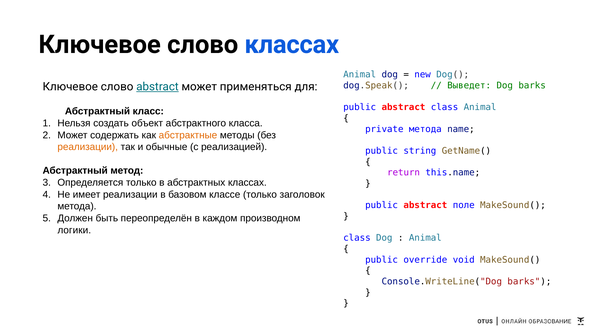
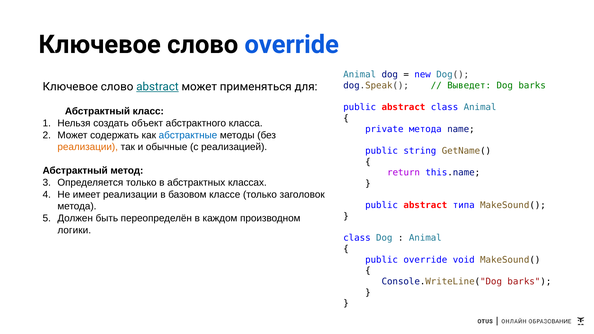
слово классах: классах -> override (292, 45)
абстрактные colour: orange -> blue (188, 135)
поле: поле -> типа (464, 205)
